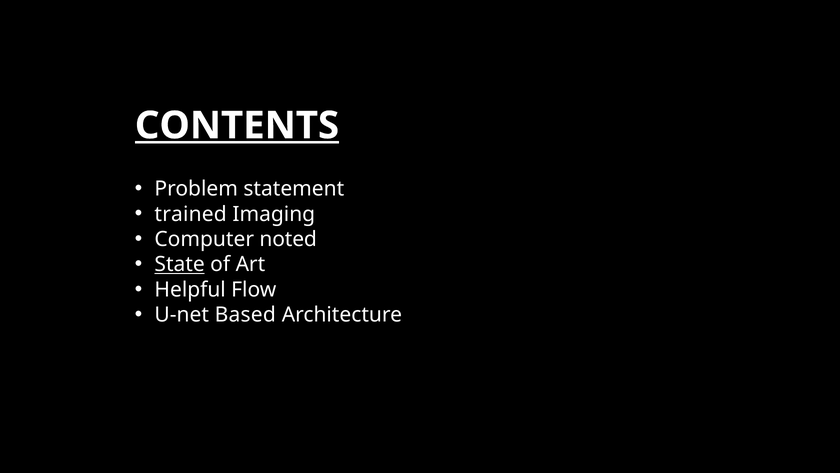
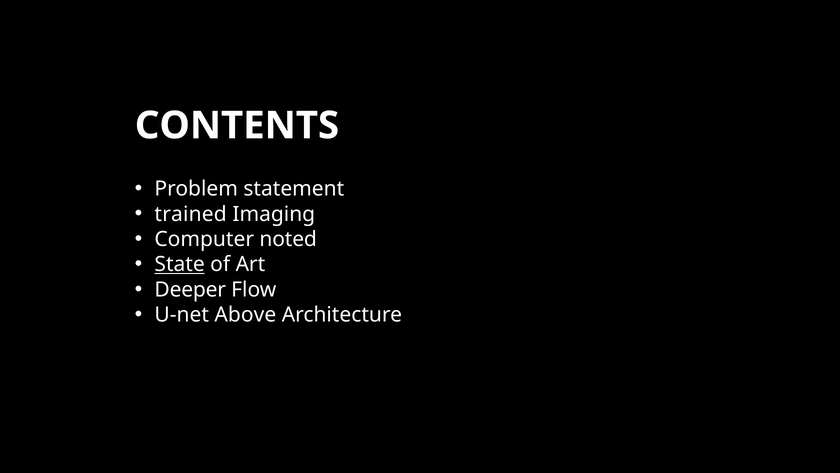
CONTENTS underline: present -> none (237, 125)
Helpful: Helpful -> Deeper (190, 289)
Based: Based -> Above (245, 315)
